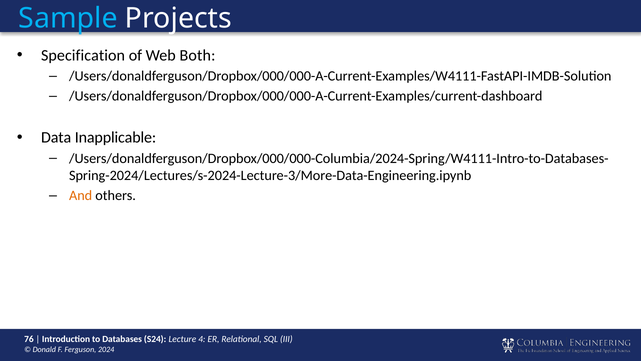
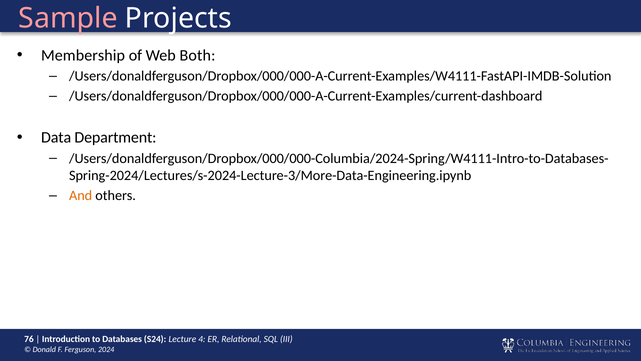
Sample colour: light blue -> pink (68, 18)
Specification: Specification -> Membership (83, 55)
Inapplicable: Inapplicable -> Department (116, 138)
